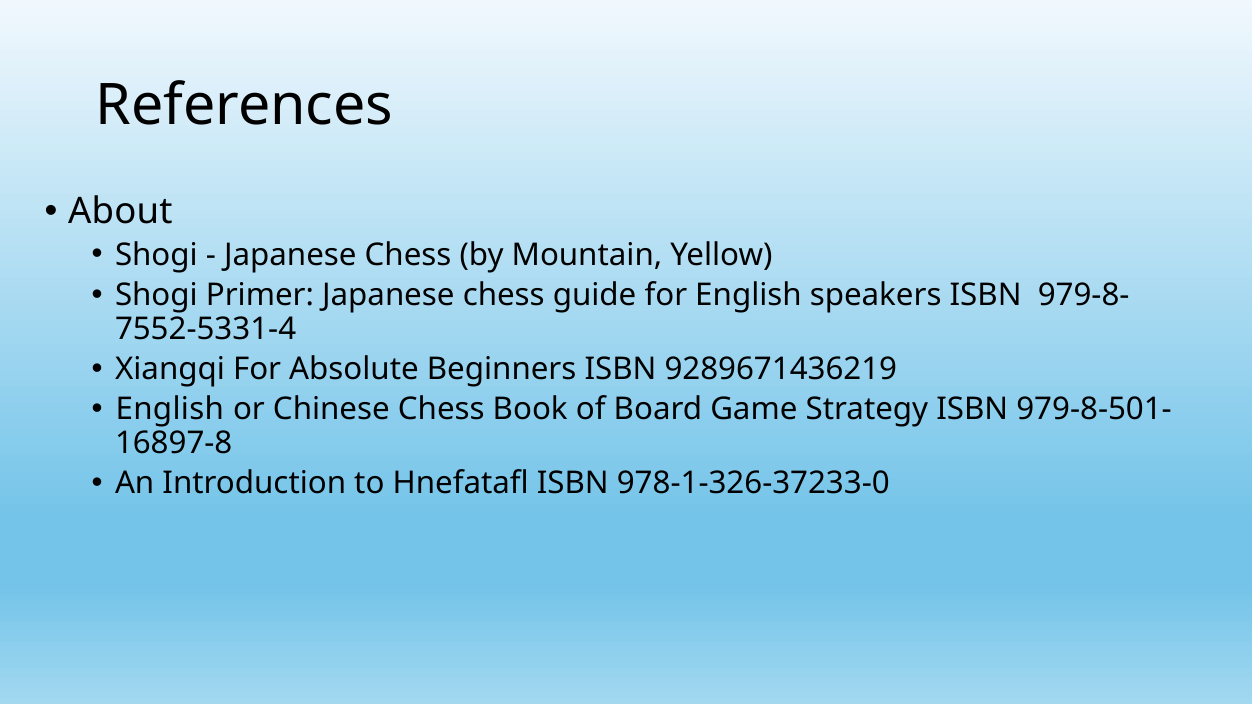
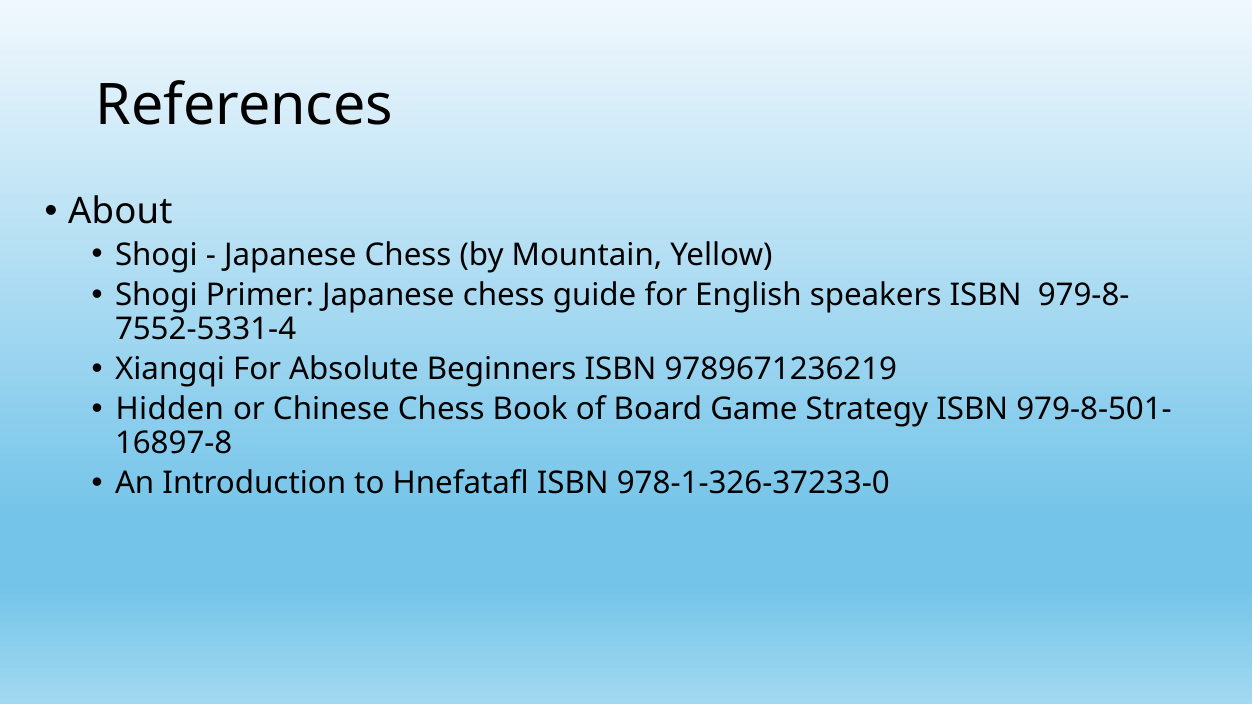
9289671436219: 9289671436219 -> 9789671236219 (781, 369)
English: English -> Hidden (170, 410)
